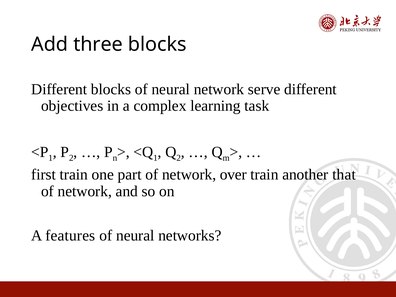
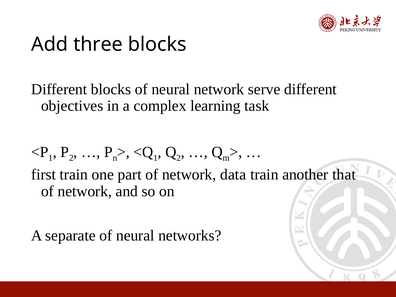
over: over -> data (233, 175)
features: features -> separate (70, 236)
